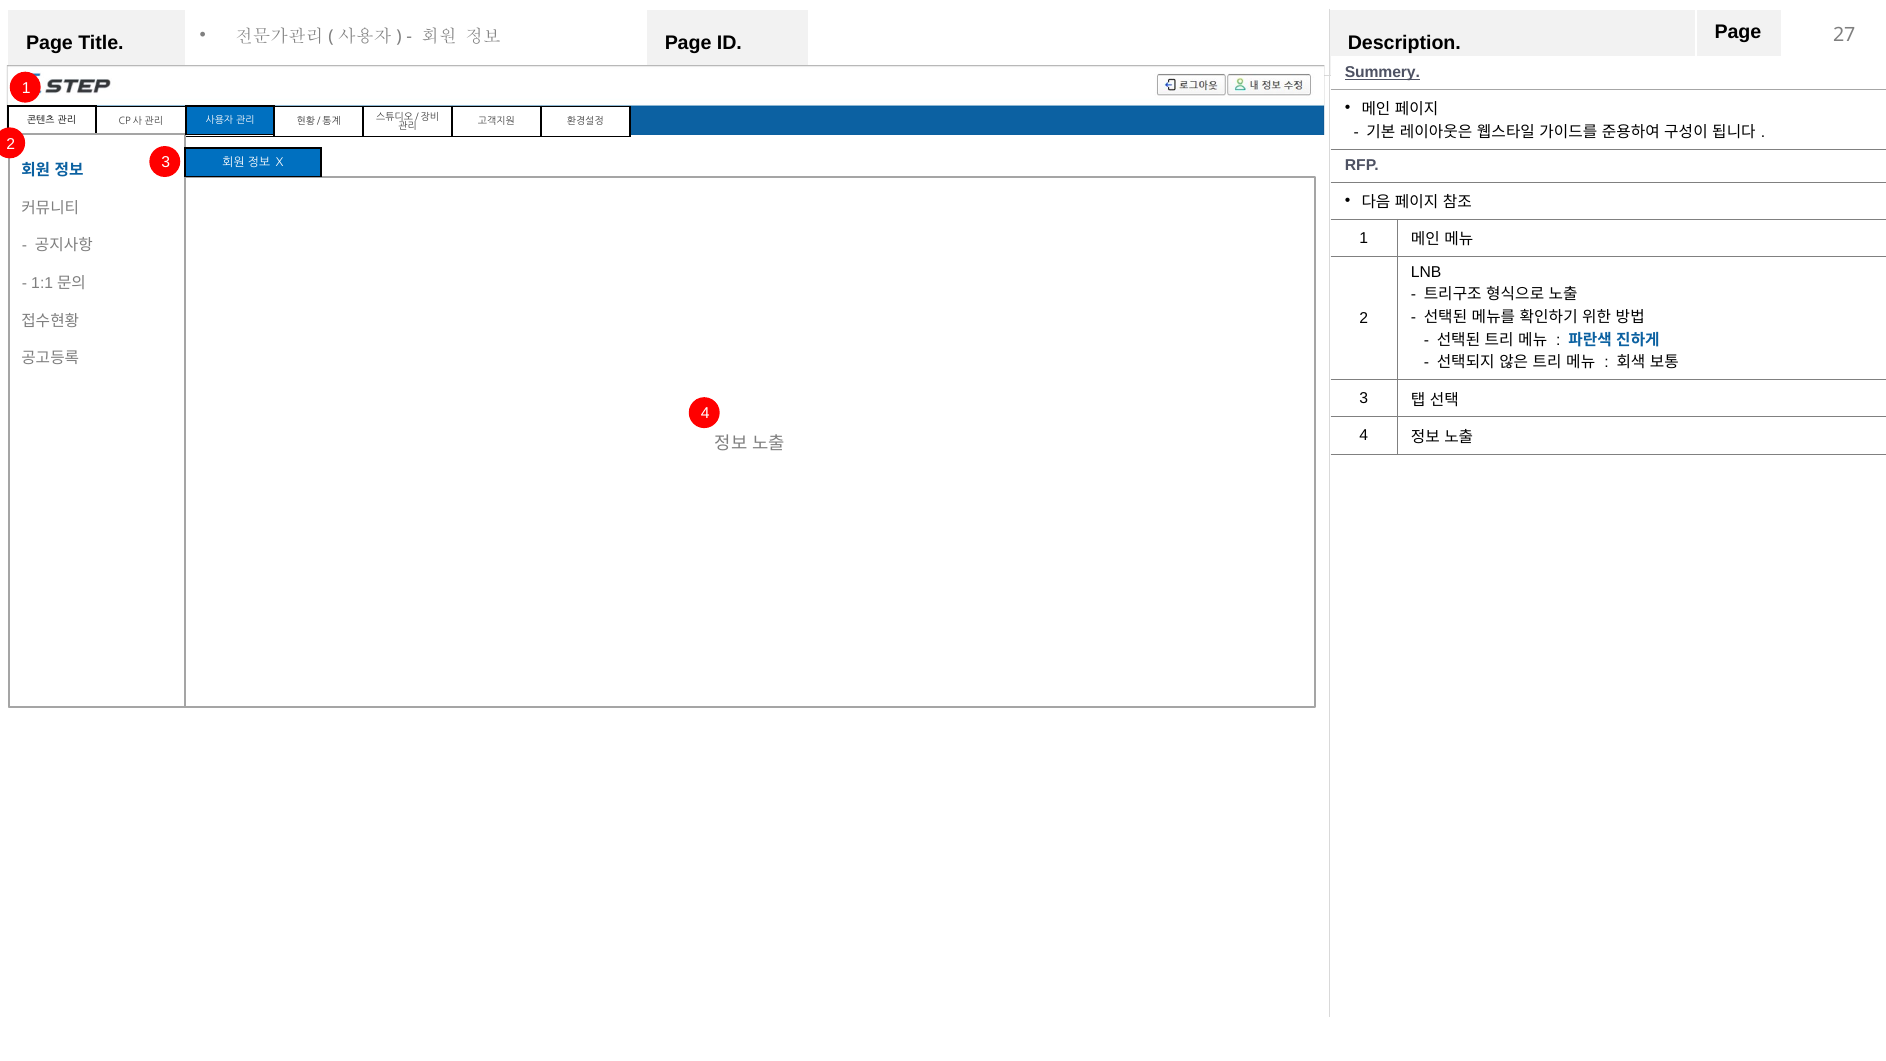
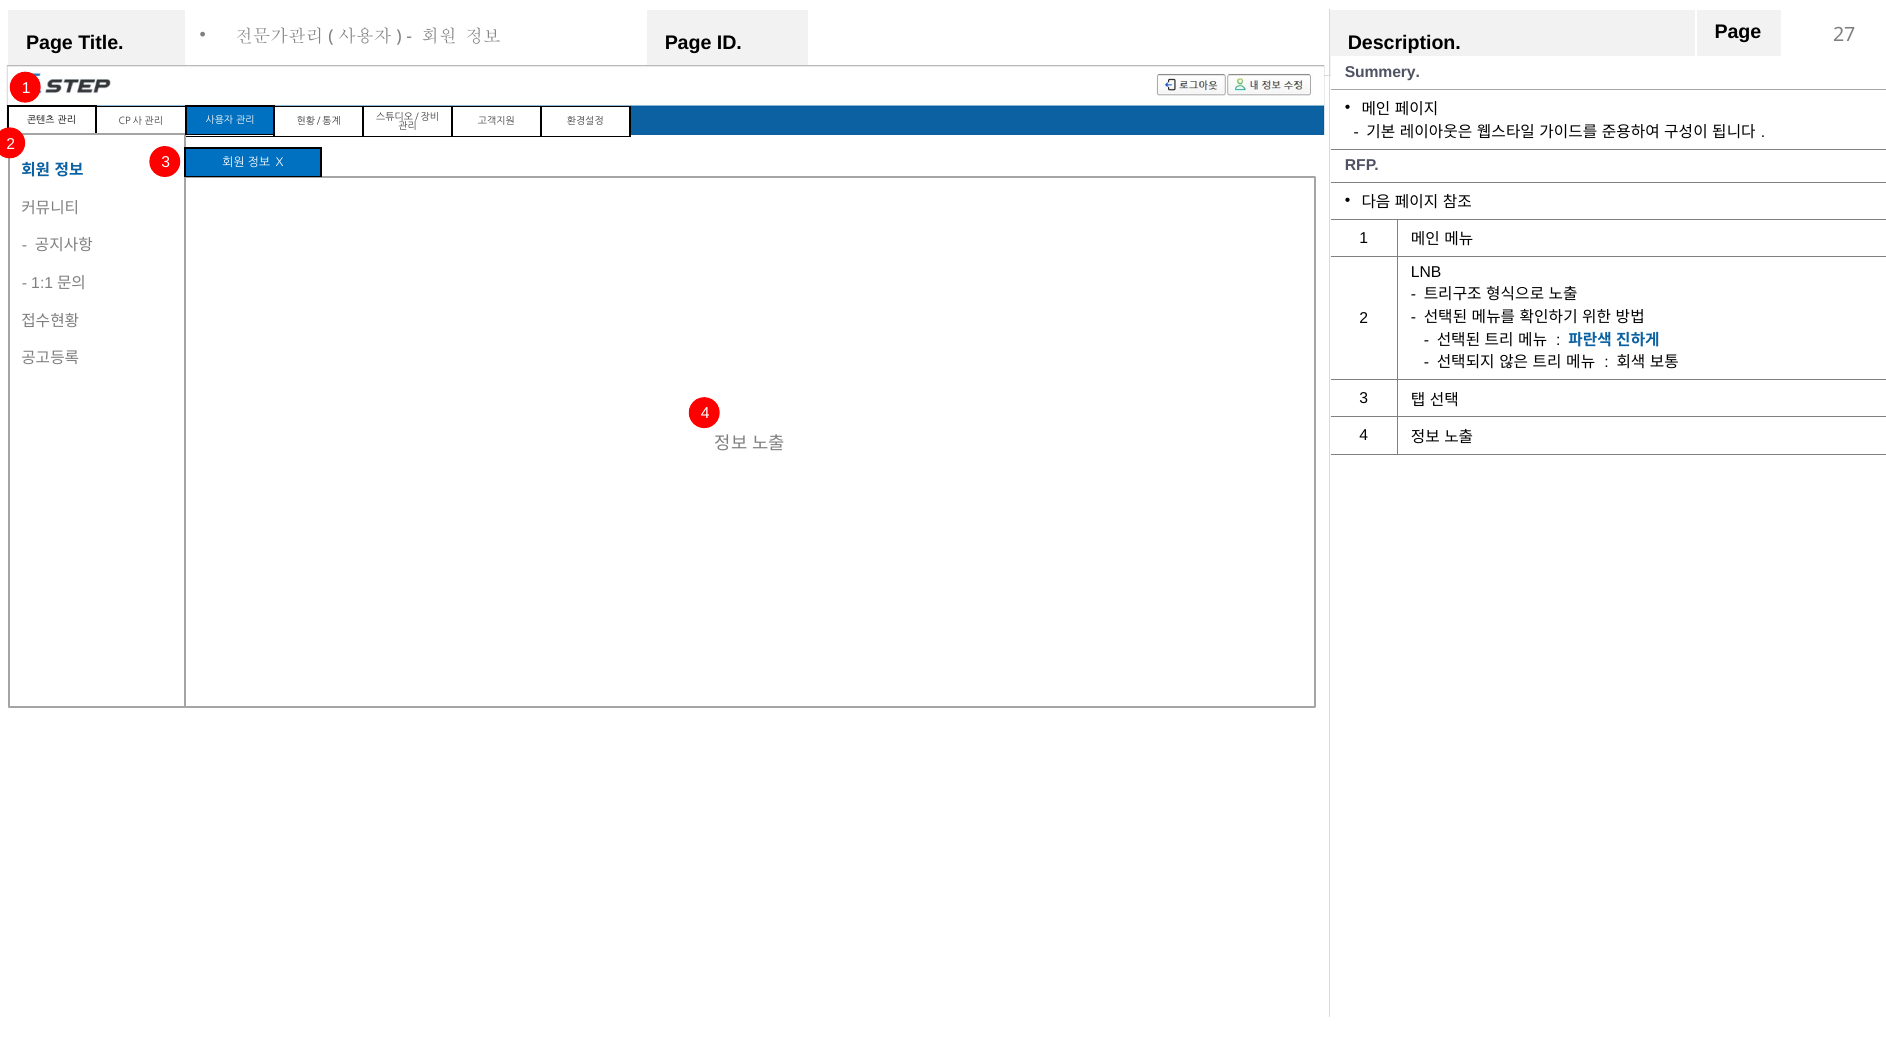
Summery underline: present -> none (1382, 73)
